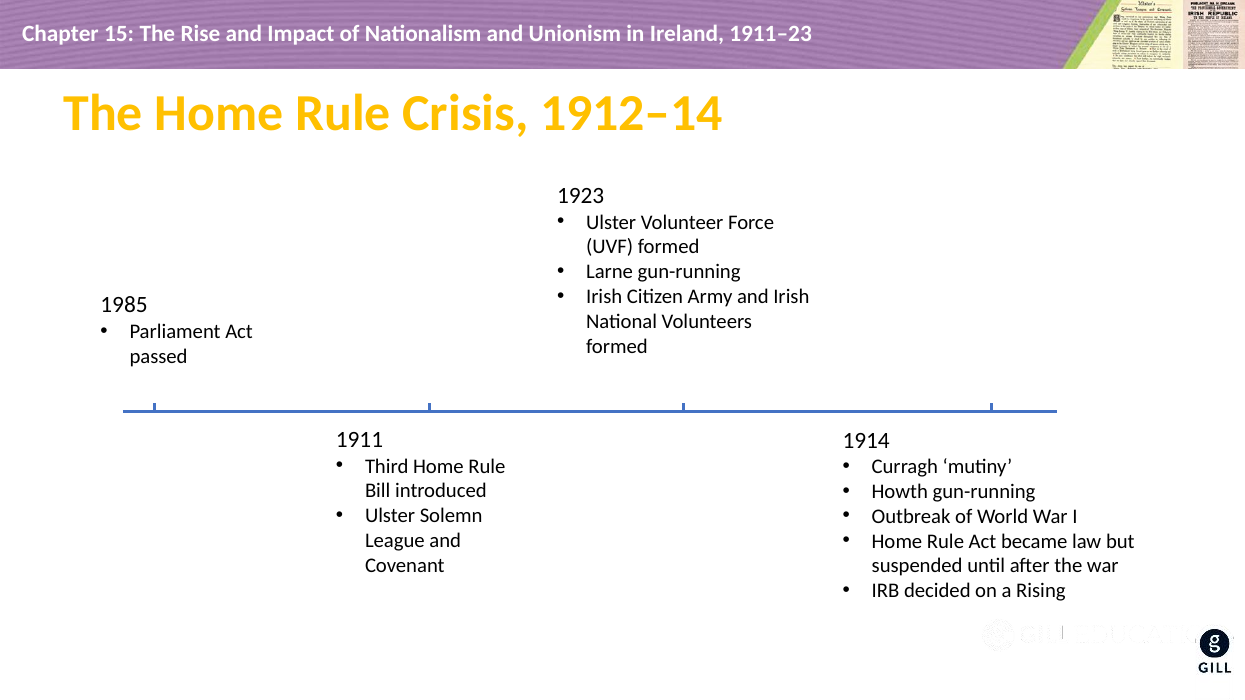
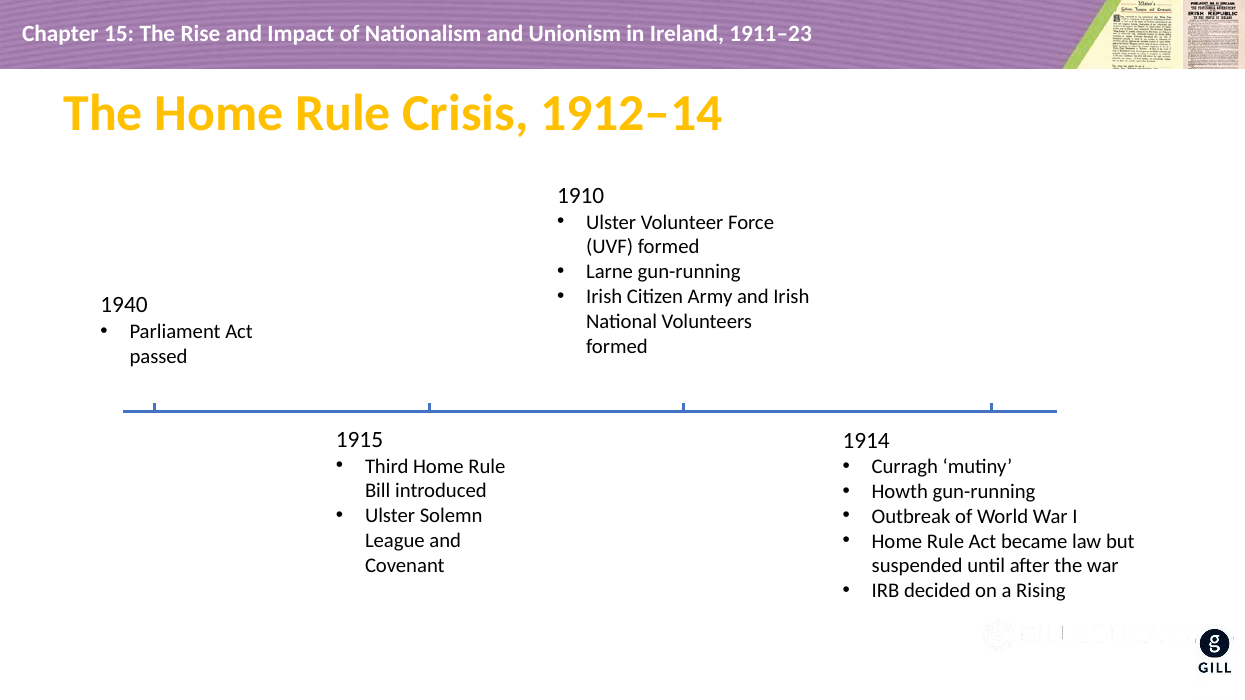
1923: 1923 -> 1910 (581, 196)
1985: 1985 -> 1940 (124, 305)
1911: 1911 -> 1915 (359, 440)
